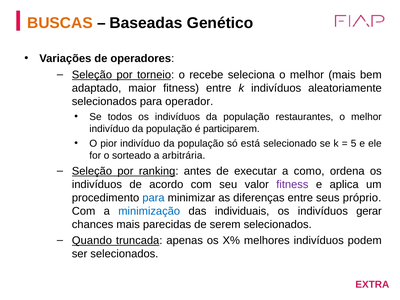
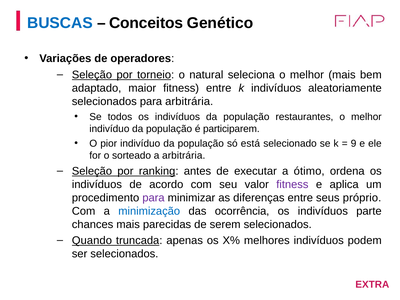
BUSCAS colour: orange -> blue (60, 23)
Baseadas: Baseadas -> Conceitos (146, 23)
recebe: recebe -> natural (206, 75)
para operador: operador -> arbitrária (189, 101)
5: 5 -> 9 (354, 144)
como: como -> ótimo (309, 171)
para colour: blue -> purple (153, 198)
individuais: individuais -> ocorrência (242, 211)
gerar: gerar -> parte (369, 211)
